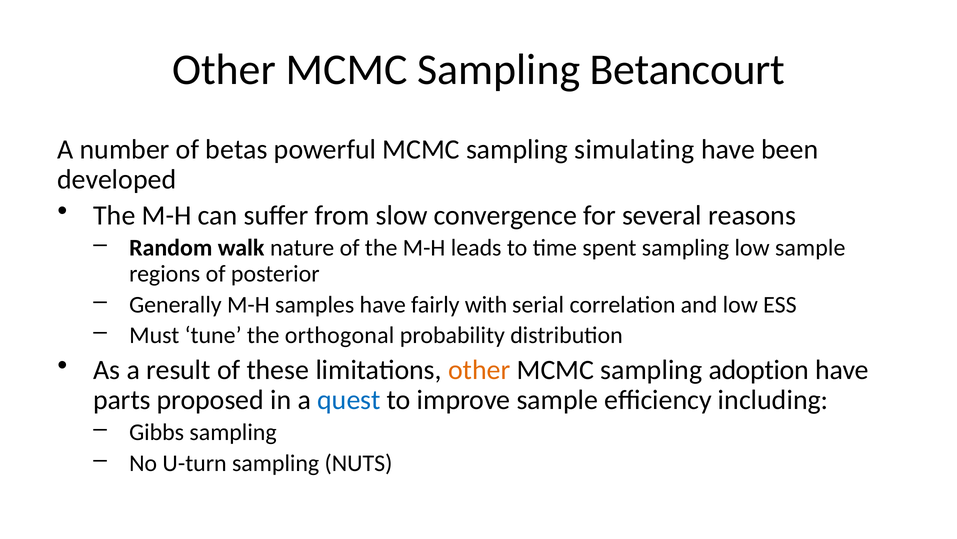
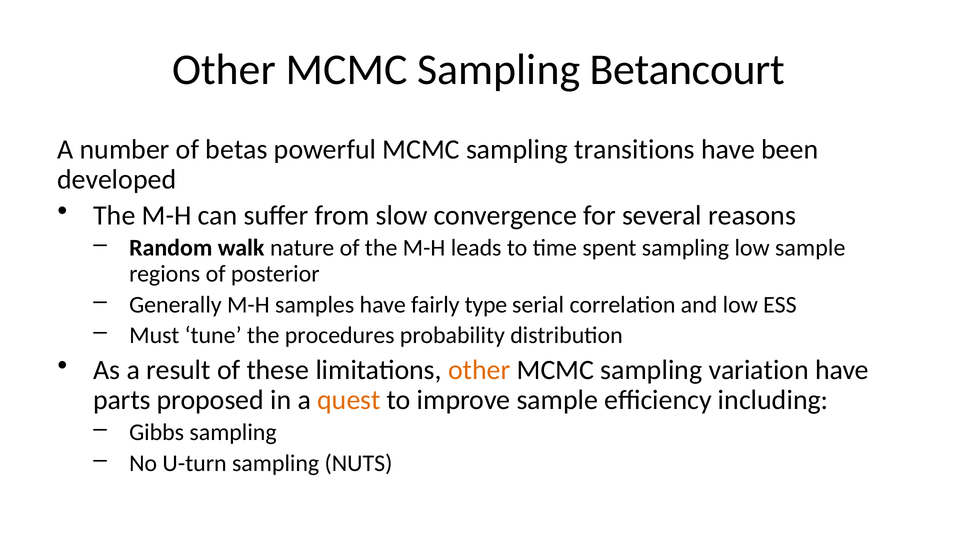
simulating: simulating -> transitions (635, 149)
with: with -> type (486, 304)
orthogonal: orthogonal -> procedures (340, 335)
adoption: adoption -> variation (759, 369)
quest colour: blue -> orange (349, 400)
